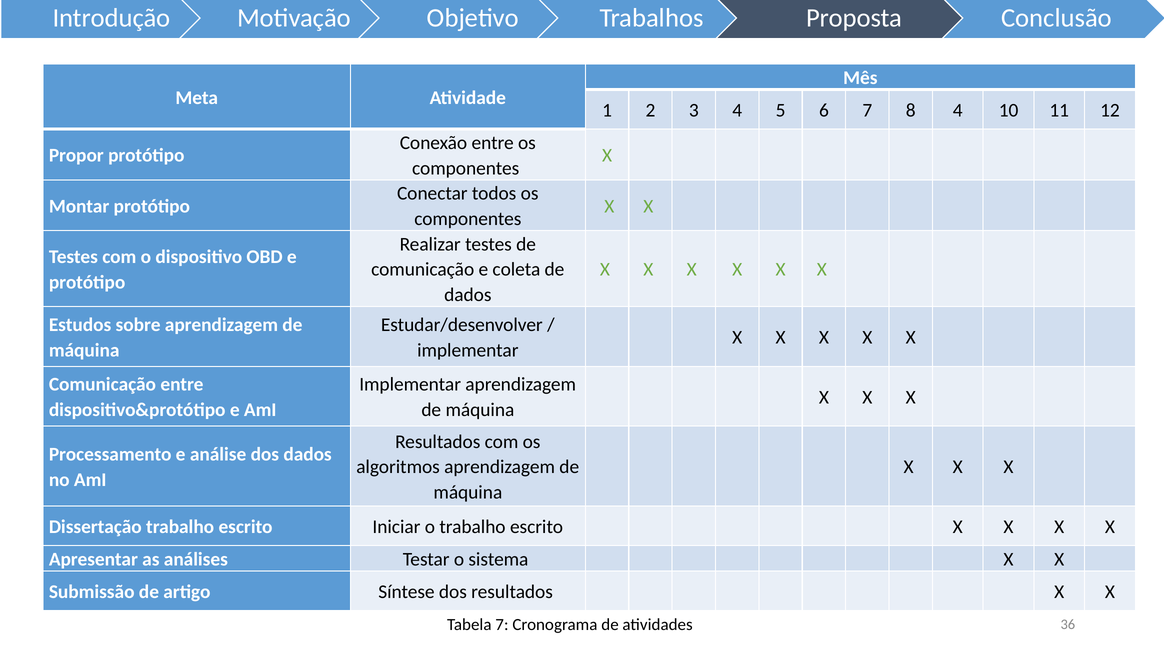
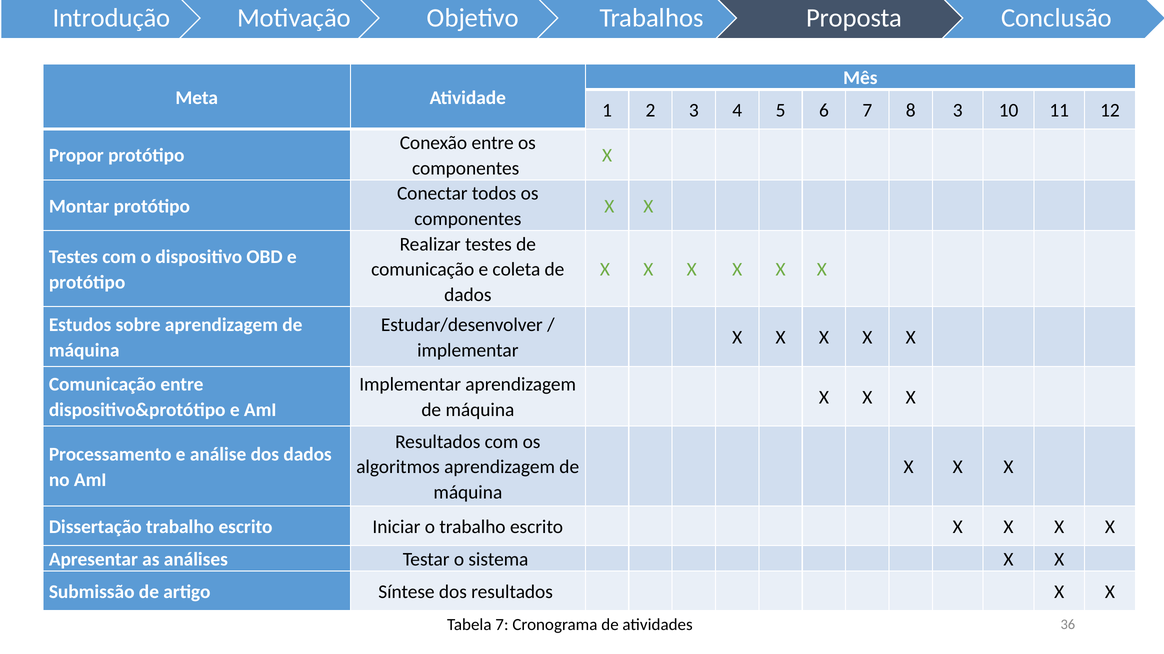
8 4: 4 -> 3 (958, 110)
